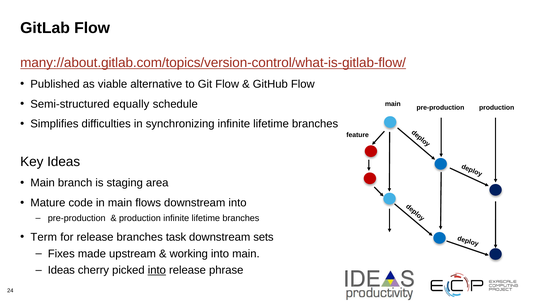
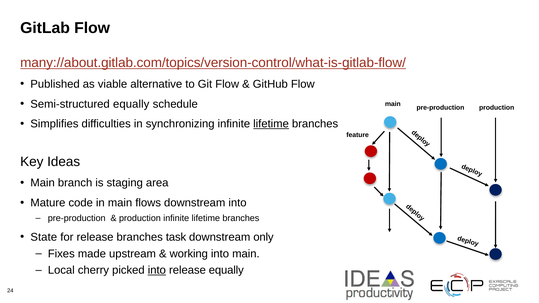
lifetime underline: none -> present (271, 124)
Term: Term -> State (44, 237)
sets: sets -> only (263, 237)
Ideas: Ideas -> Local (61, 271)
release phrase: phrase -> equally (226, 271)
